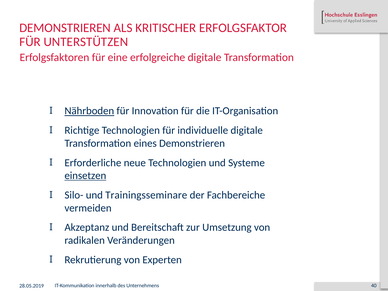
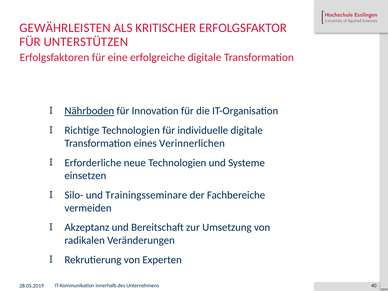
DEMONSTRIEREN: DEMONSTRIEREN -> GEWÄHRLEISTEN (65, 28)
eines Demonstrieren: Demonstrieren -> Verinnerlichen (192, 143)
einsetzen underline: present -> none (85, 176)
